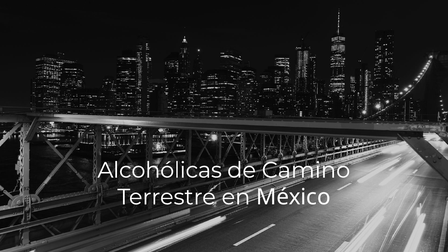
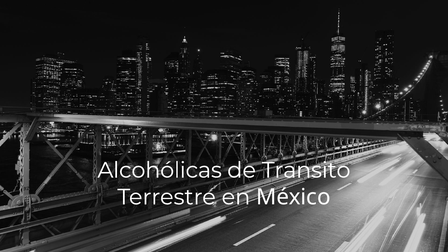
Camino: Camino -> Transito (306, 170)
